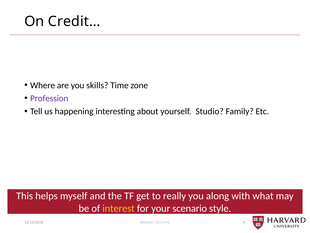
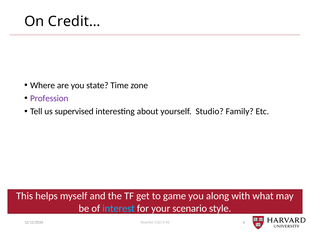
skills: skills -> state (97, 85)
happening: happening -> supervised (74, 111)
really: really -> game (175, 196)
interest colour: yellow -> light blue (119, 208)
